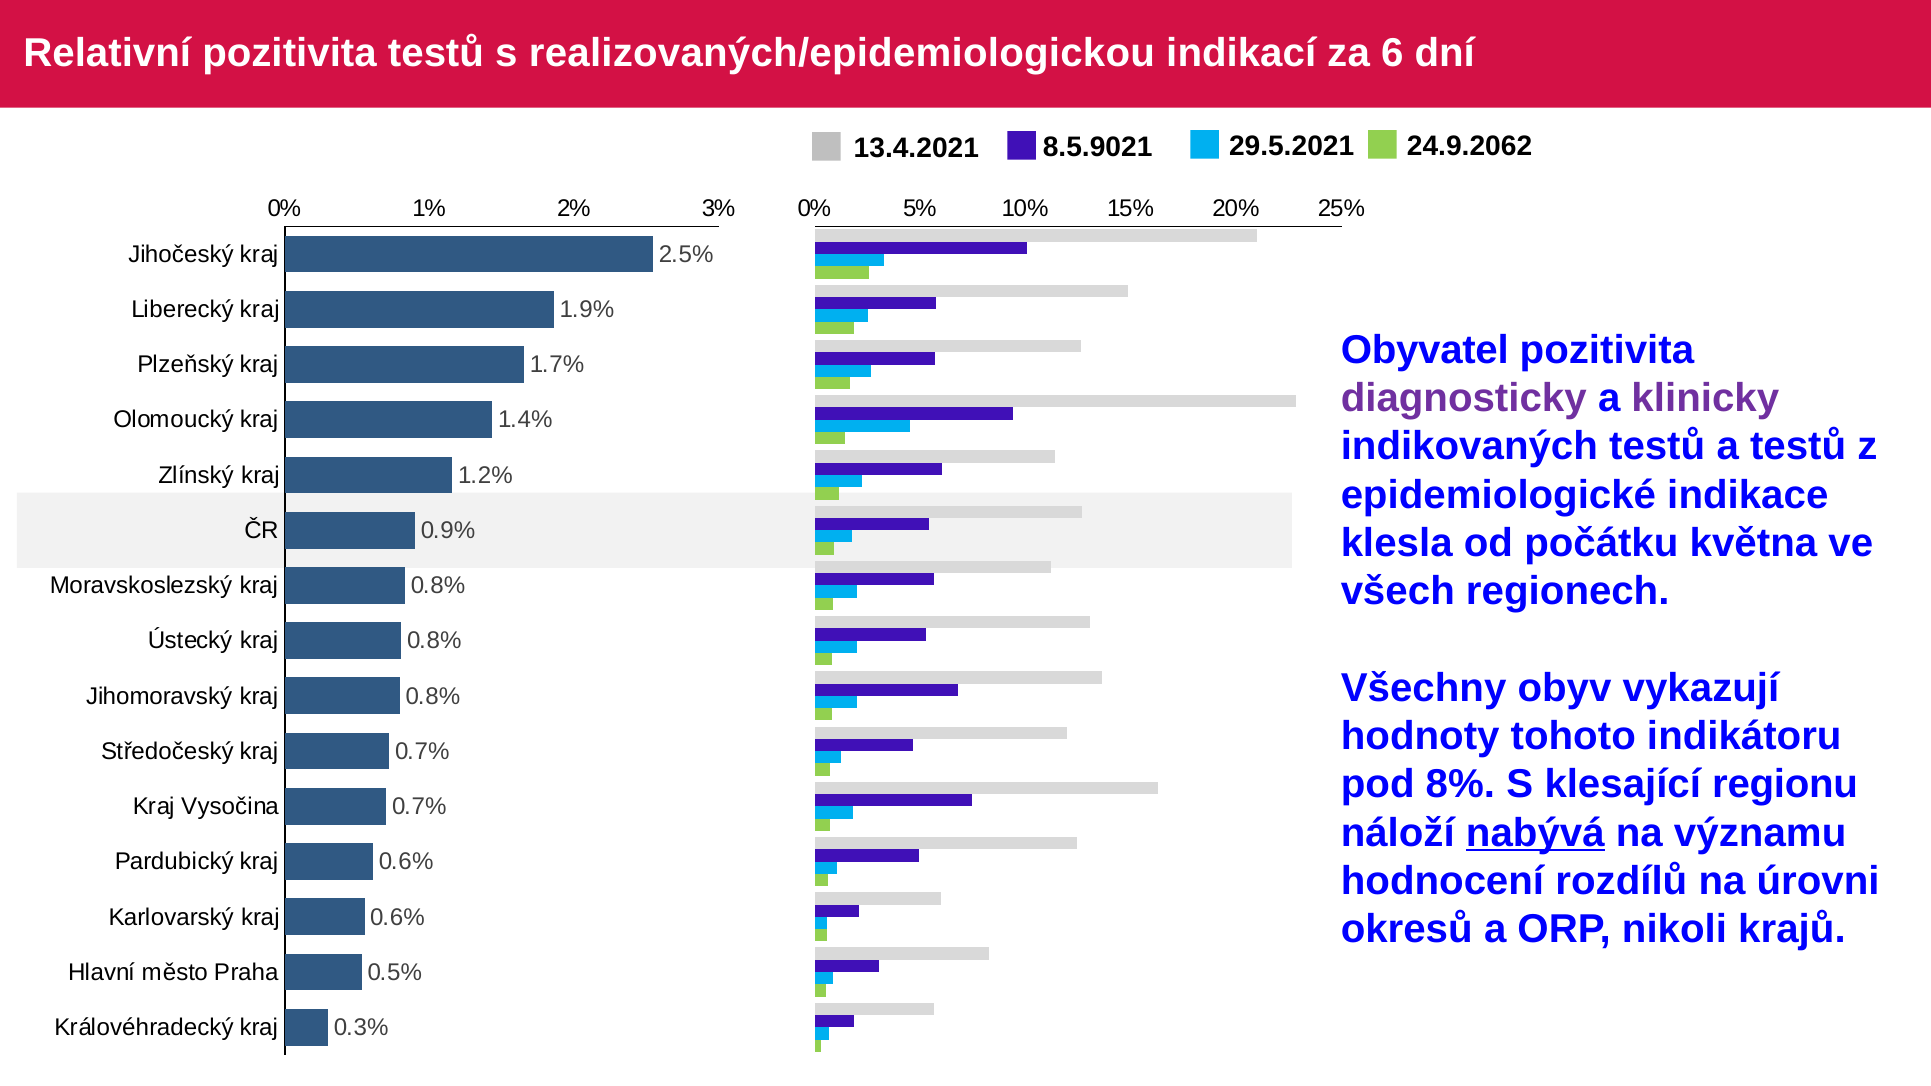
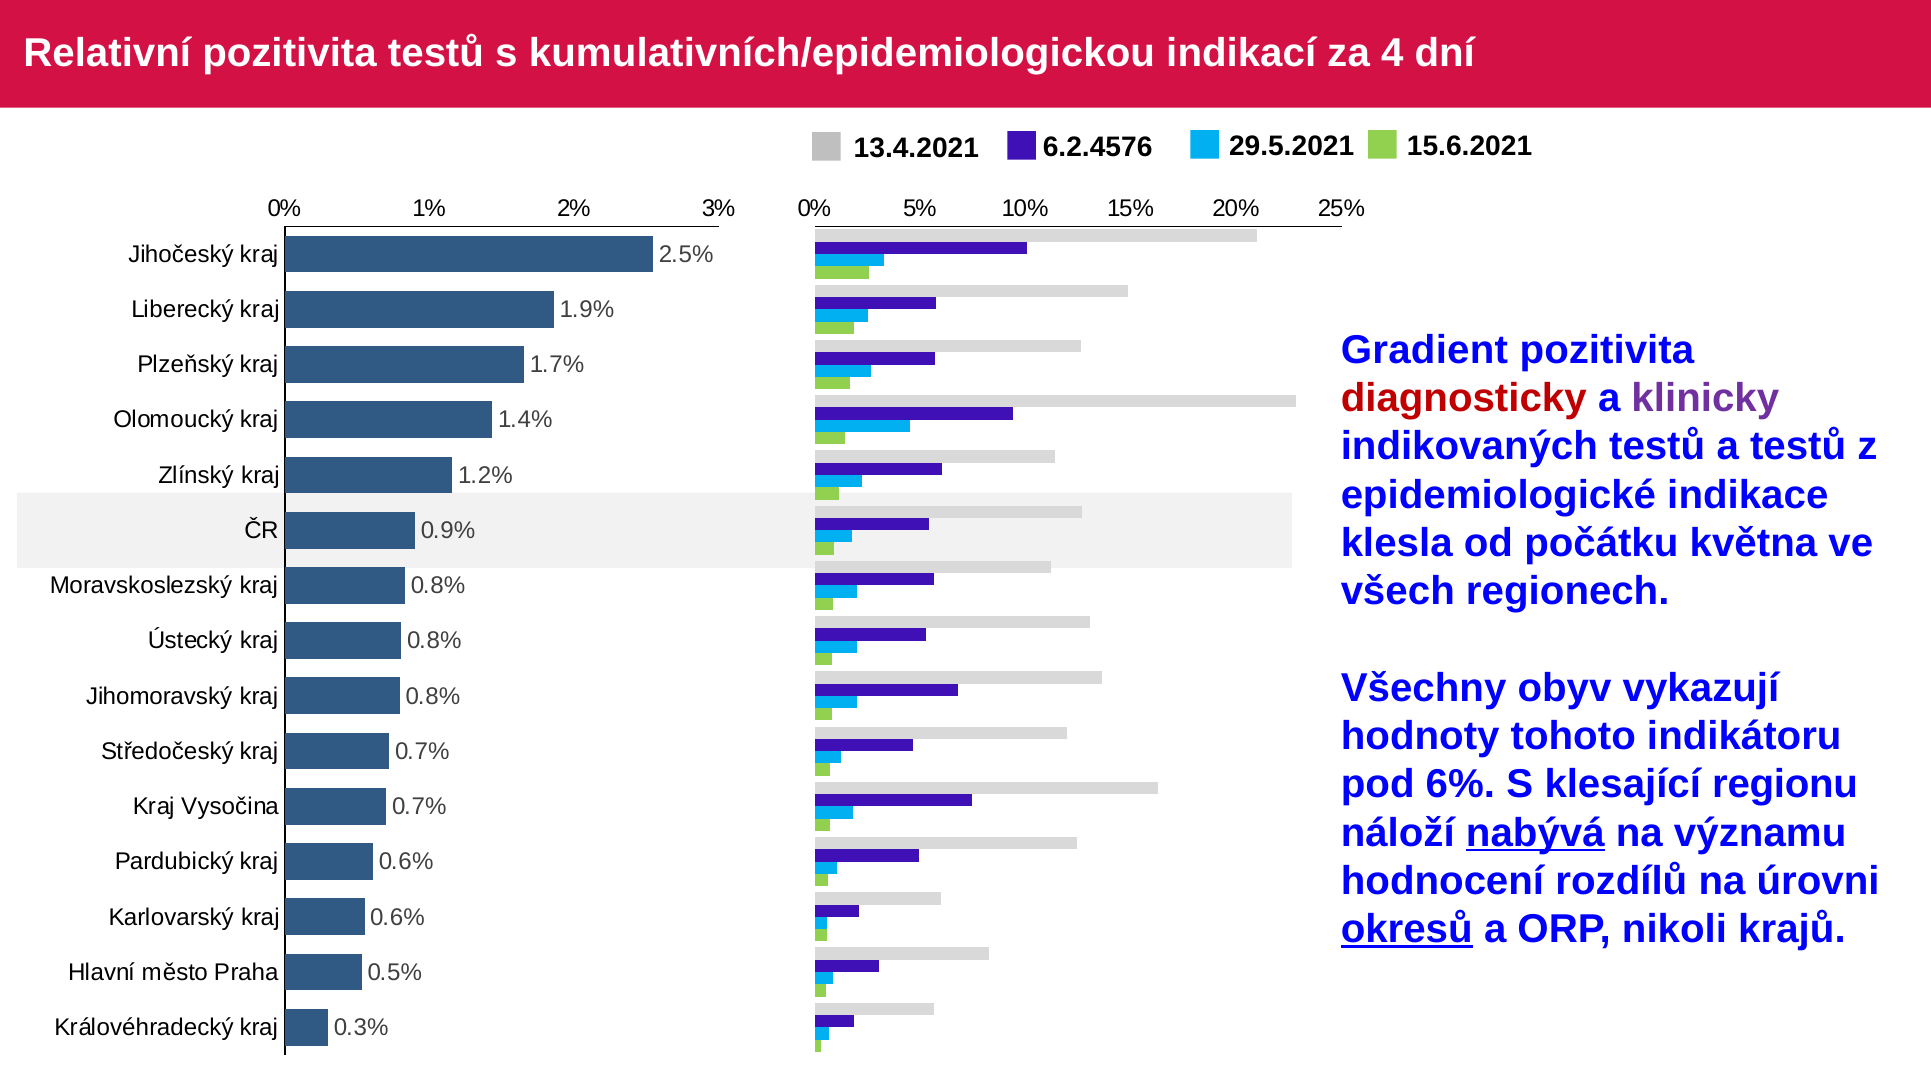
realizovaných/epidemiologickou: realizovaných/epidemiologickou -> kumulativních/epidemiologickou (842, 54)
6: 6 -> 4 (1392, 54)
24.9.2062: 24.9.2062 -> 15.6.2021 (1470, 146)
8.5.9021: 8.5.9021 -> 6.2.4576 (1098, 147)
Obyvatel: Obyvatel -> Gradient (1424, 350)
diagnosticky colour: purple -> red (1464, 398)
8%: 8% -> 6% (1460, 785)
okresů underline: none -> present (1407, 930)
